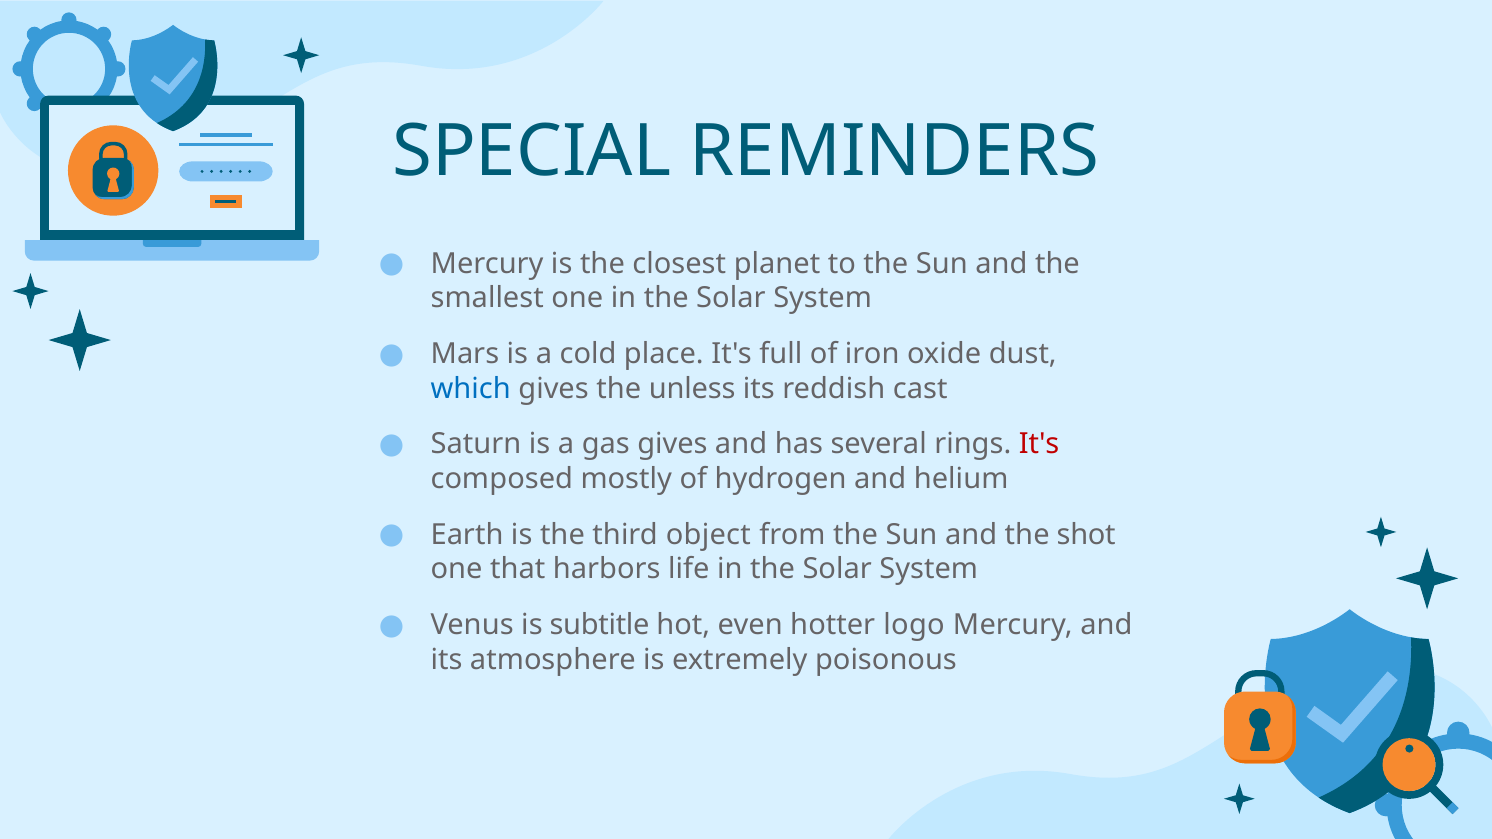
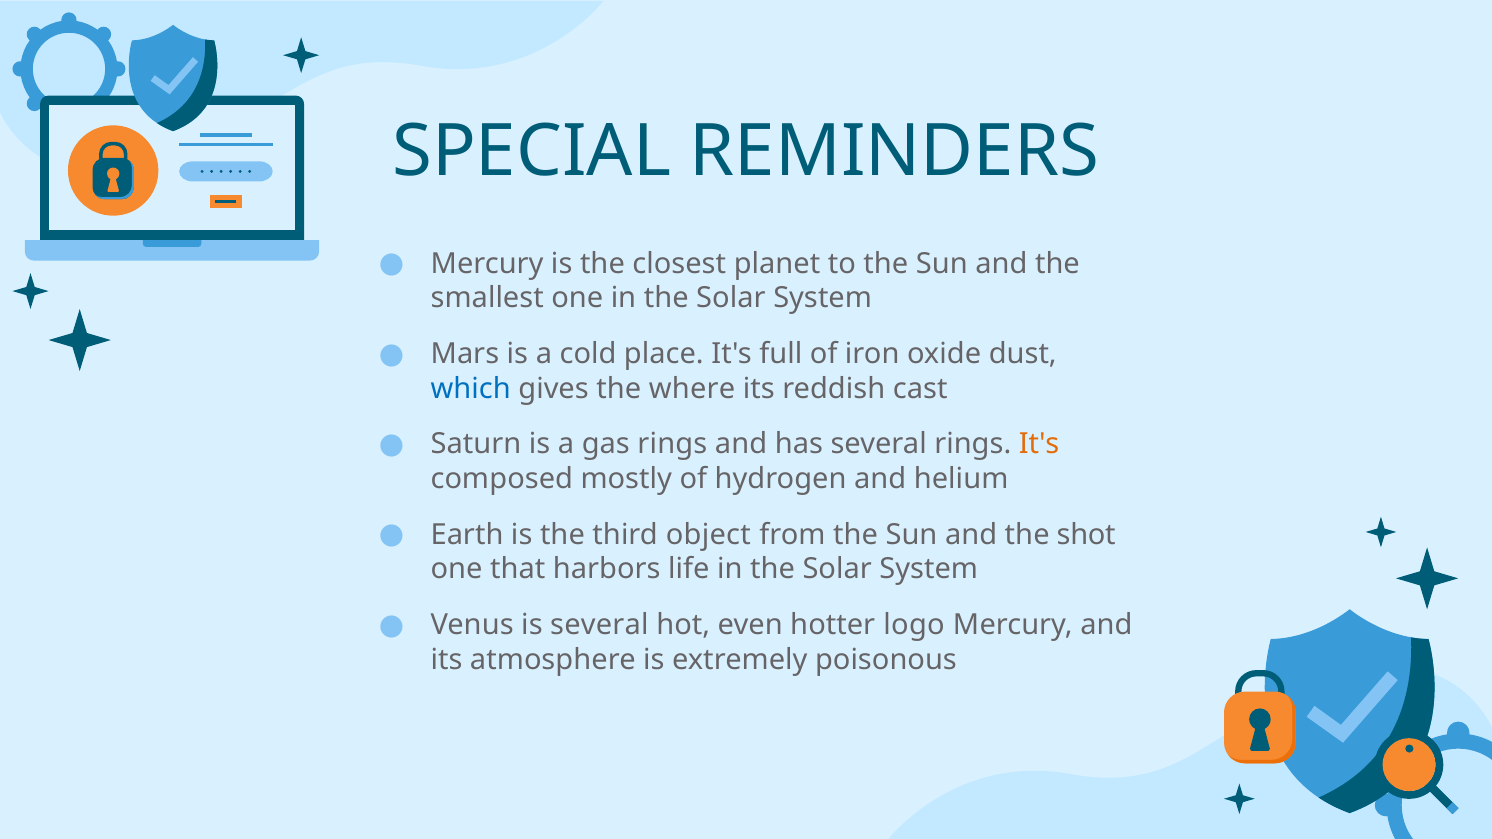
unless: unless -> where (692, 389)
gas gives: gives -> rings (672, 444)
It's colour: red -> orange (1039, 444)
is subtitle: subtitle -> several (599, 625)
